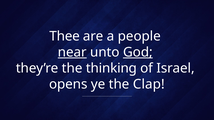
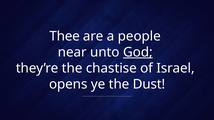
near underline: present -> none (72, 52)
thinking: thinking -> chastise (111, 68)
Clap: Clap -> Dust (149, 84)
